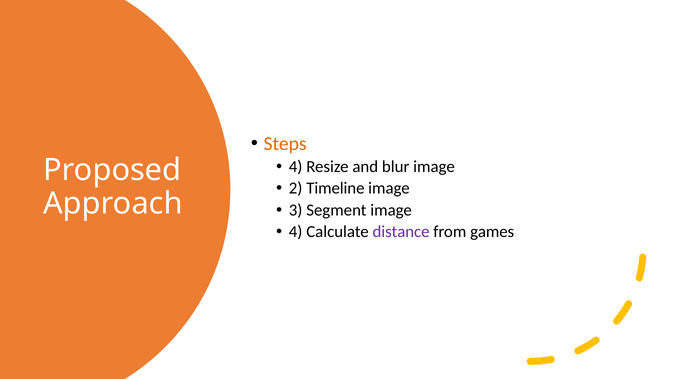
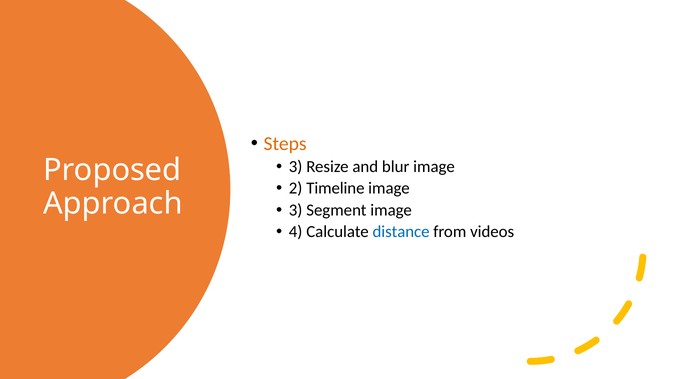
4: 4 -> 3 (296, 167)
distance colour: purple -> blue (401, 232)
games: games -> videos (492, 232)
